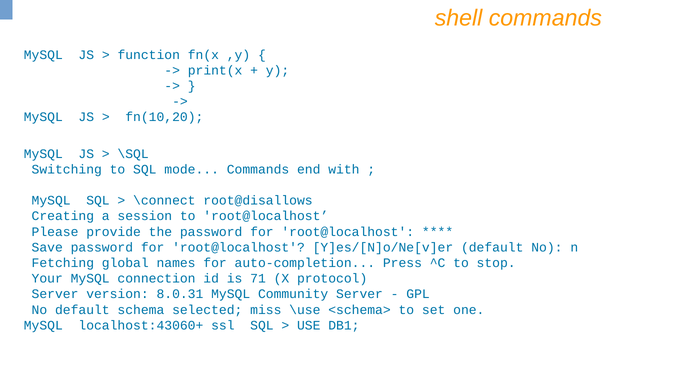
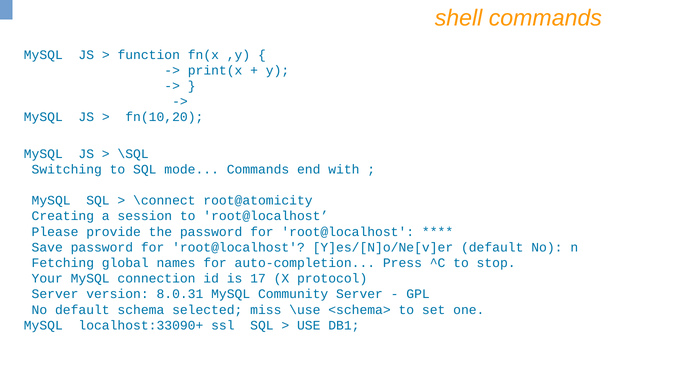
root@disallows: root@disallows -> root@atomicity (258, 201)
71: 71 -> 17 (258, 279)
localhost:43060+: localhost:43060+ -> localhost:33090+ (141, 326)
